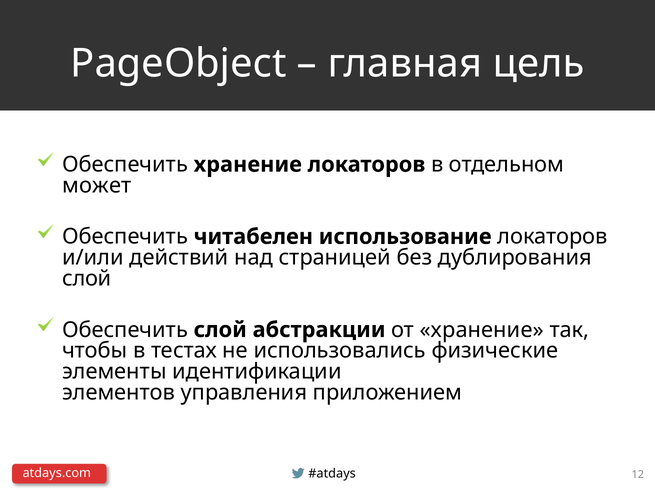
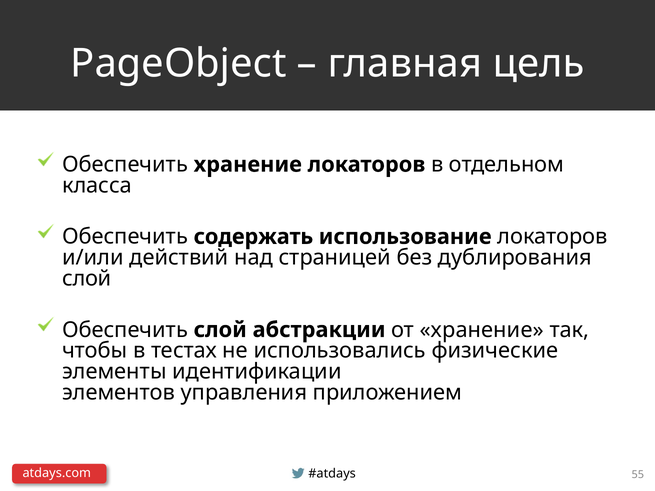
может: может -> класса (97, 186)
читабелен: читабелен -> содержать (253, 237)
12: 12 -> 55 (638, 475)
